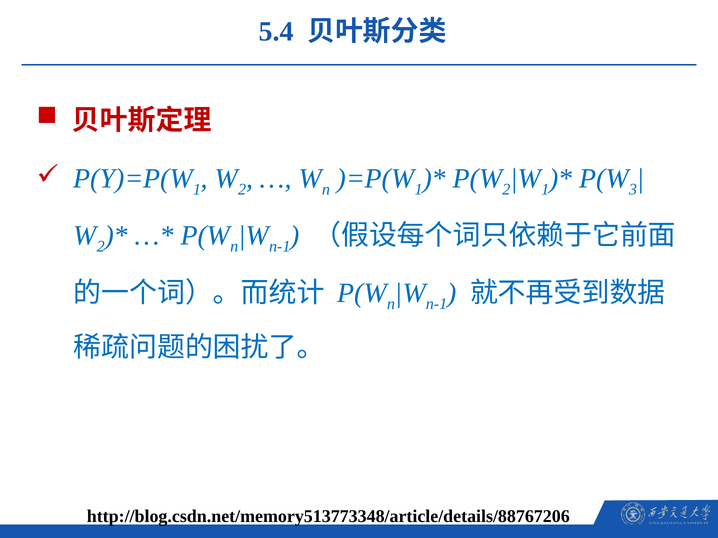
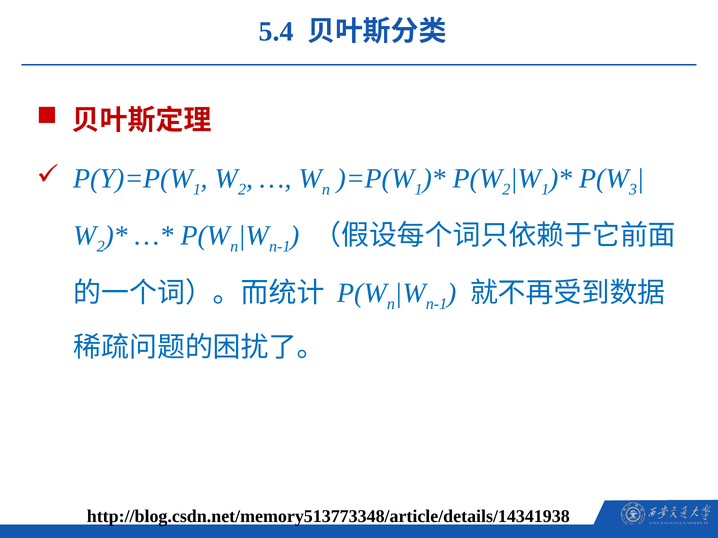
http://blog.csdn.net/memory513773348/article/details/88767206: http://blog.csdn.net/memory513773348/article/details/88767206 -> http://blog.csdn.net/memory513773348/article/details/14341938 (328, 517)
